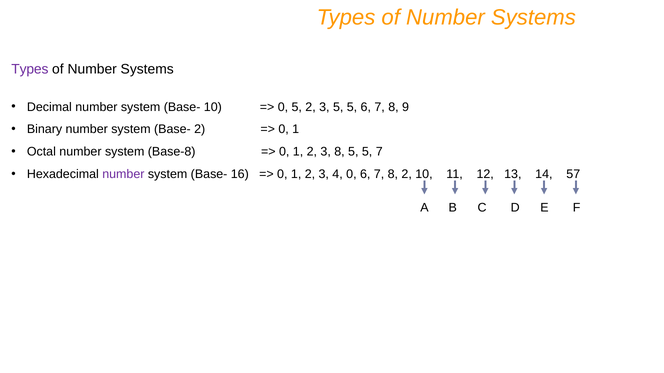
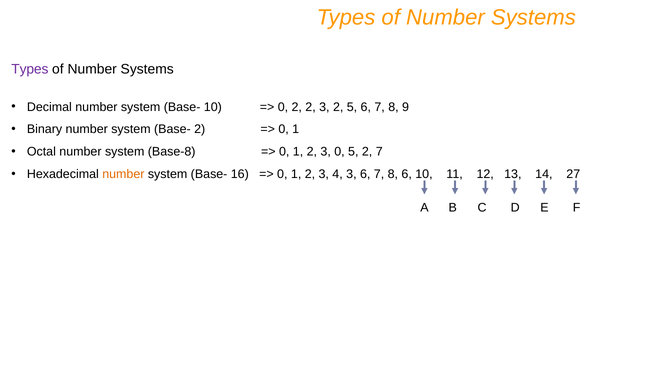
0 5: 5 -> 2 (297, 107)
3 5: 5 -> 2 (338, 107)
3 8: 8 -> 0 (339, 152)
5: 5 -> 2 (367, 152)
number colour: purple -> orange (123, 174)
4 0: 0 -> 3 (351, 174)
8 2: 2 -> 6 (407, 174)
57: 57 -> 27 (573, 174)
